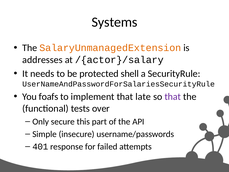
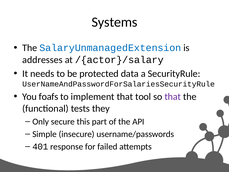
SalaryUnmanagedExtension colour: orange -> blue (110, 48)
shell: shell -> data (130, 74)
late: late -> tool (143, 97)
over: over -> they (101, 108)
